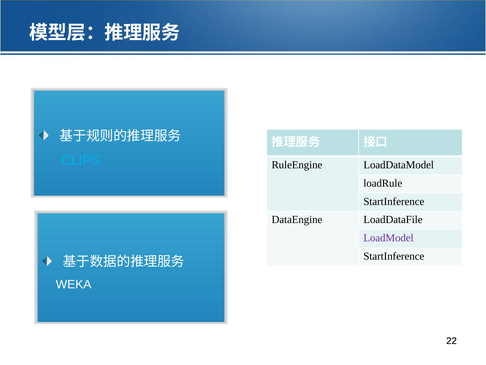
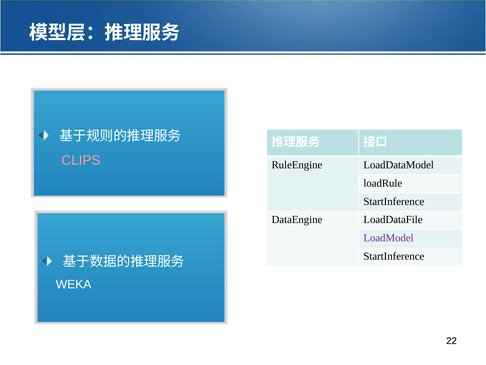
CLIPS colour: light blue -> pink (81, 160)
